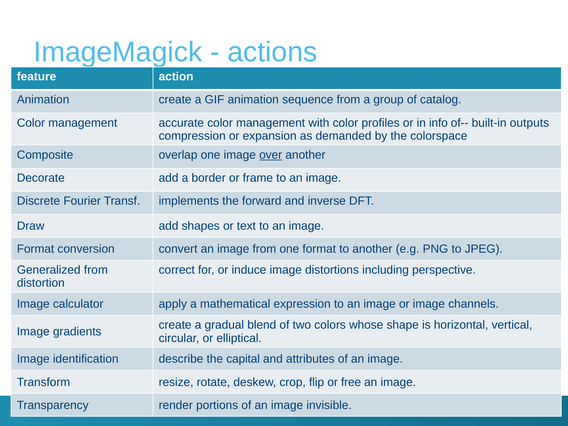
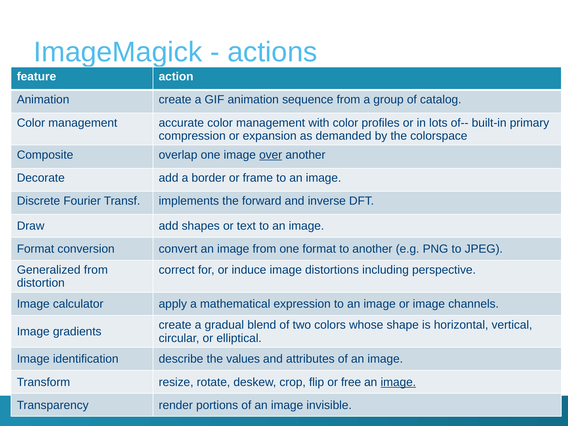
info: info -> lots (438, 123)
outputs: outputs -> primary (530, 123)
capital: capital -> values (243, 359)
image underline: none -> present (398, 382)
